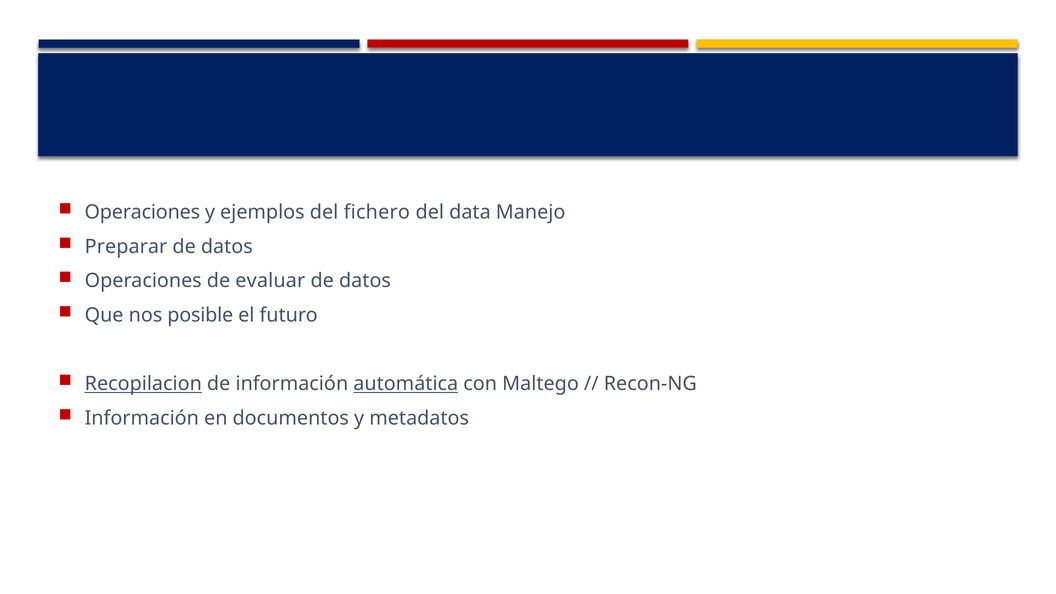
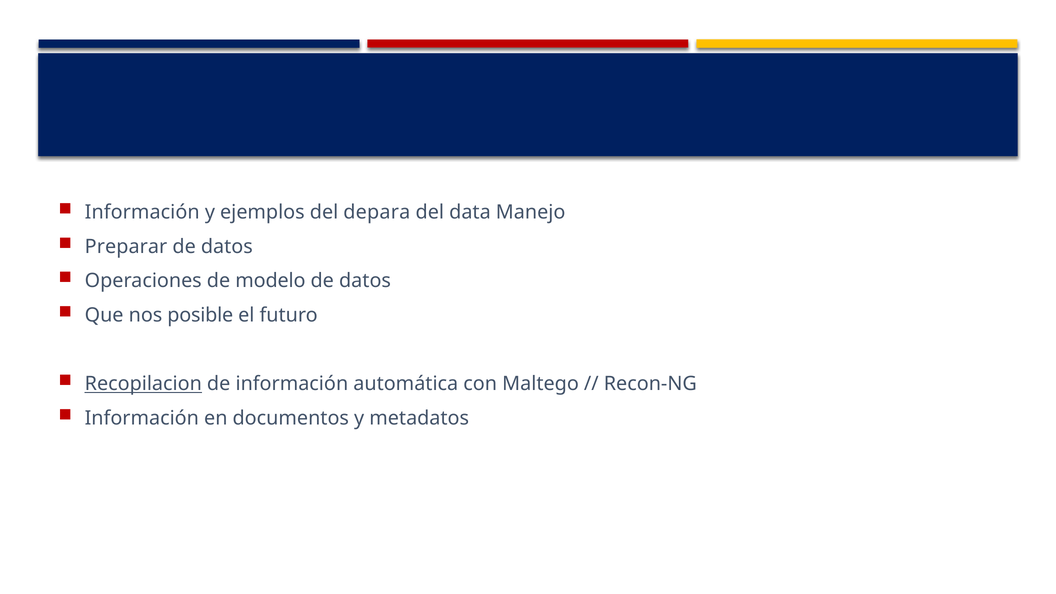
Operaciones: Operaciones -> Información (142, 212)
fichero: fichero -> depara (377, 212)
evaluar: evaluar -> modelo (270, 281)
automática underline: present -> none (406, 384)
